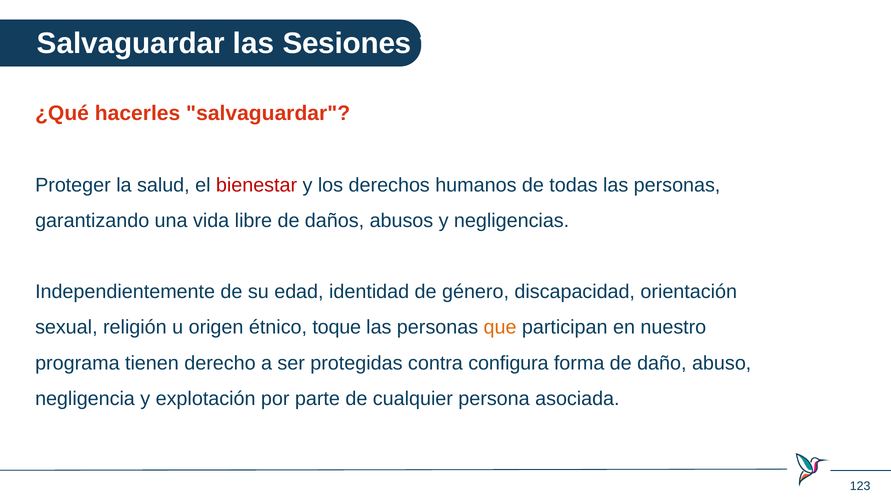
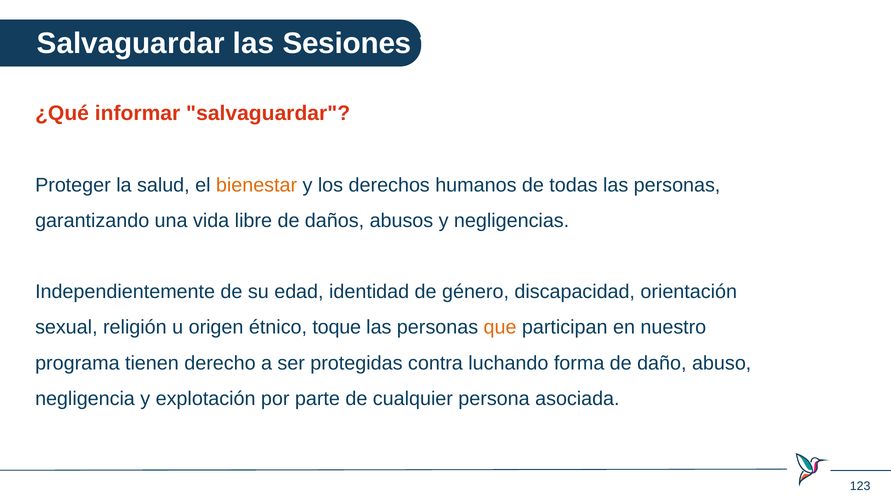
hacerles: hacerles -> informar (138, 113)
bienestar colour: red -> orange (257, 185)
configura: configura -> luchando (508, 363)
